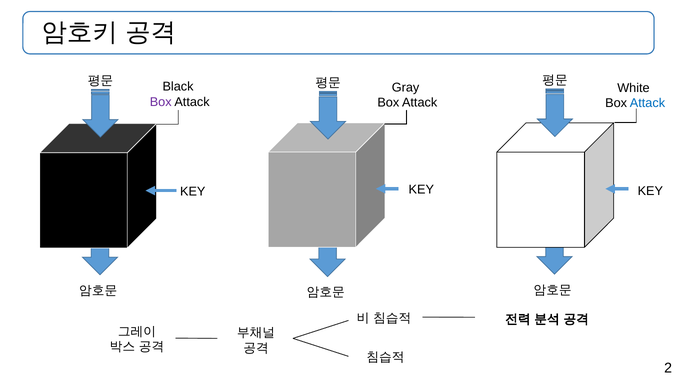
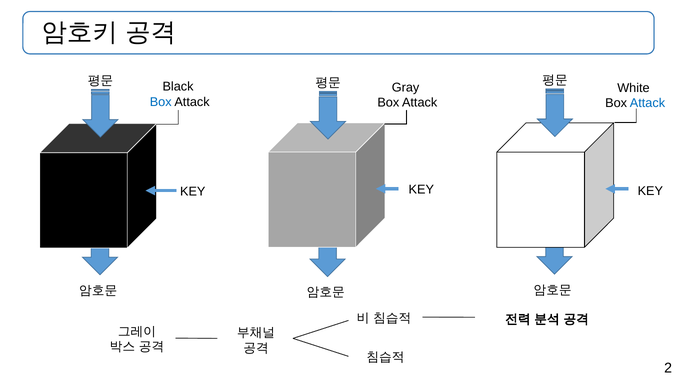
Box colour: purple -> blue (161, 102)
